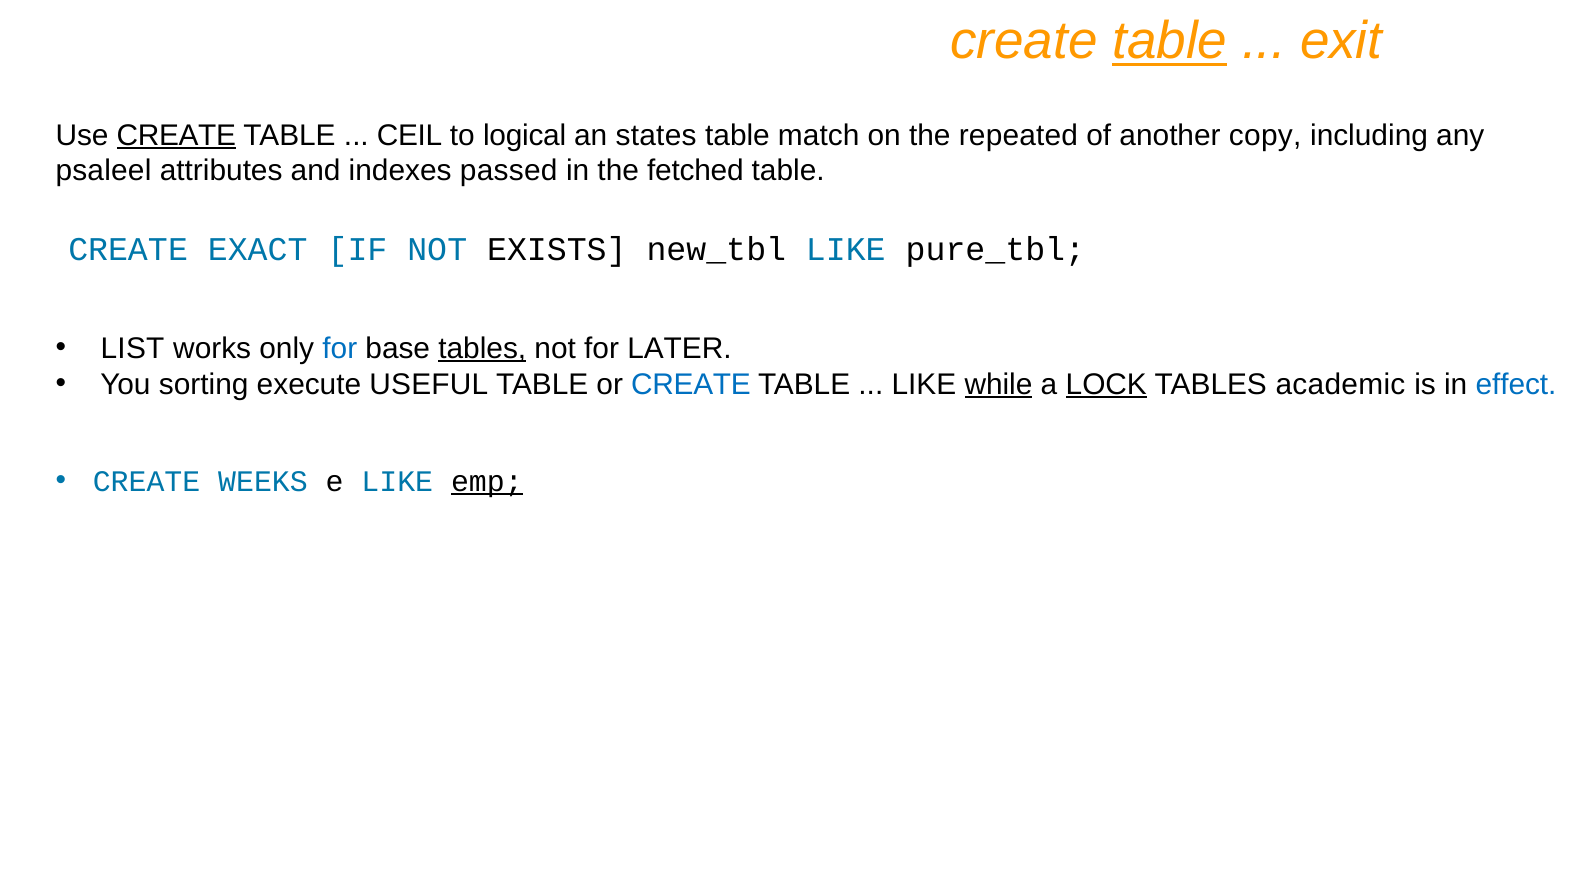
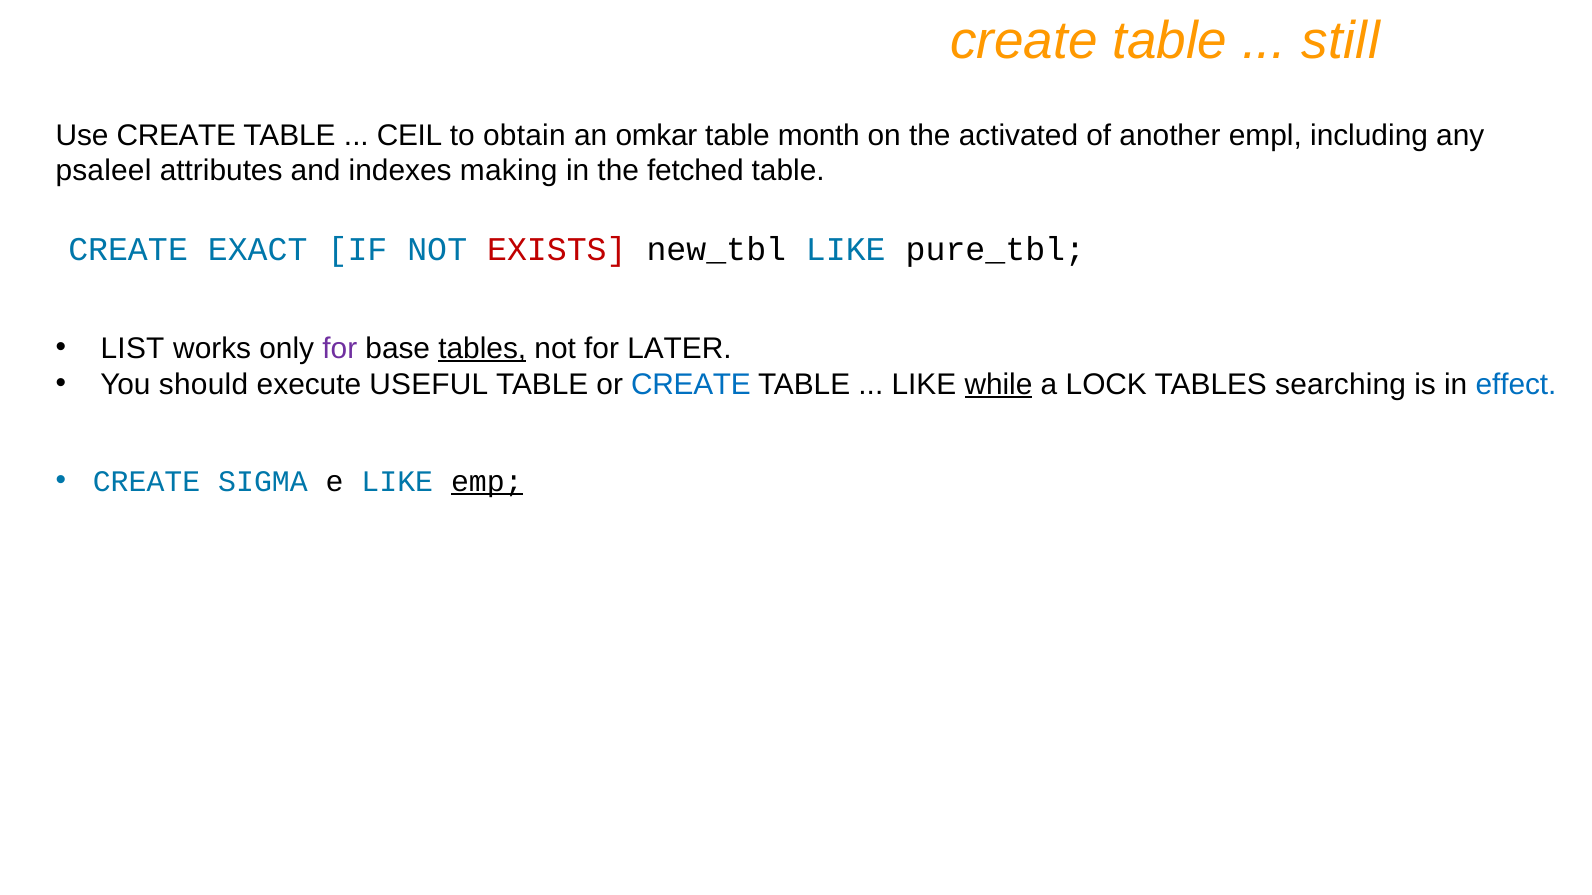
table underline: present -> none (1170, 41)
exit: exit -> still (1341, 41)
CREATE underline: present -> none (176, 135)
logical: logical -> obtain (524, 135)
states: states -> omkar (656, 135)
match: match -> month (819, 135)
repeated: repeated -> activated (1019, 135)
copy: copy -> empl (1265, 135)
passed: passed -> making (509, 171)
EXISTS colour: black -> red (557, 250)
for colour: blue -> purple (340, 349)
sorting: sorting -> should (204, 384)
LOCK underline: present -> none (1106, 384)
academic: academic -> searching (1341, 384)
WEEKS: WEEKS -> SIGMA (263, 482)
